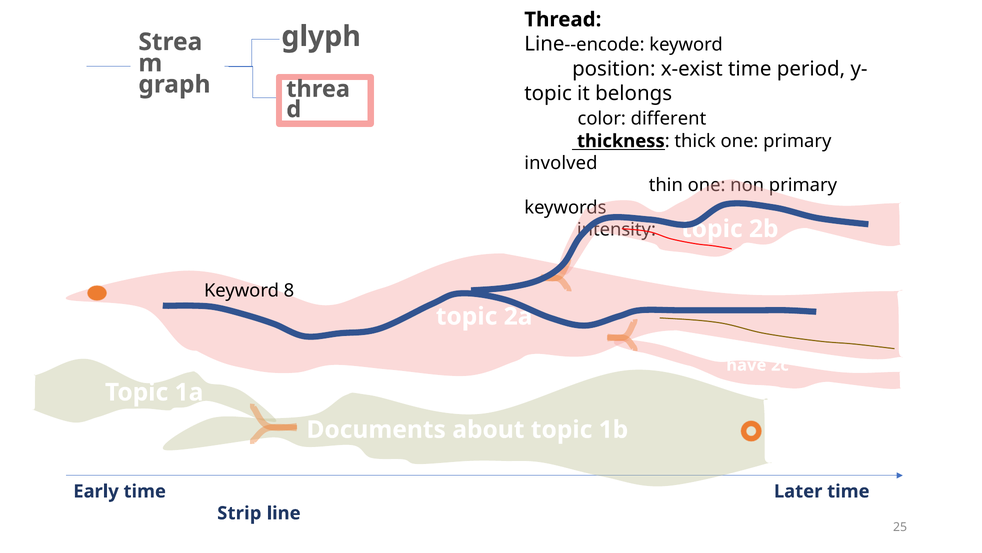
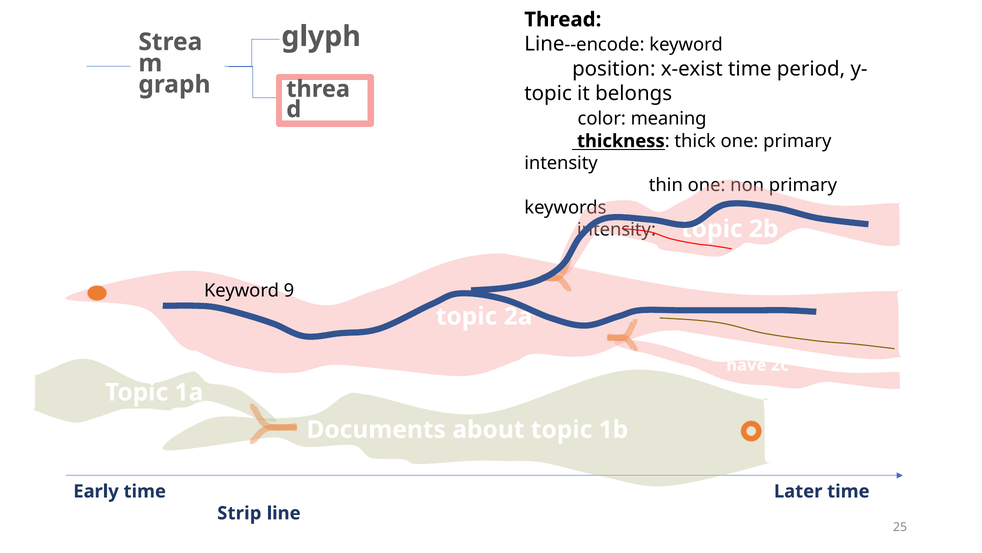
different: different -> meaning (669, 118)
involved: involved -> intensity (561, 163)
8: 8 -> 9 (289, 290)
